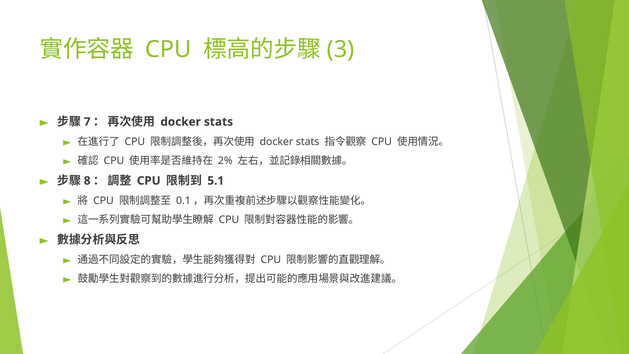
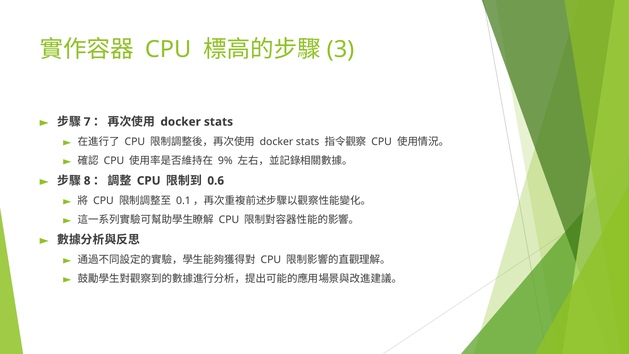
2%: 2% -> 9% (225, 161)
5.1: 5.1 -> 0.6 (216, 181)
